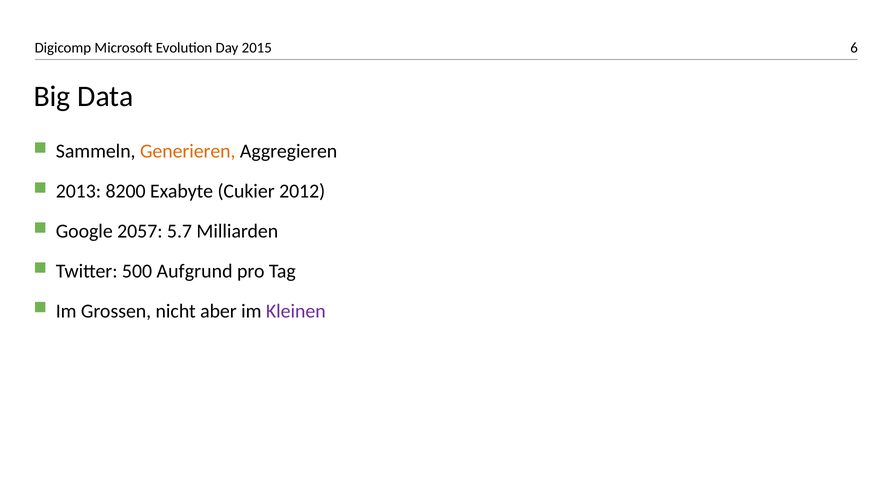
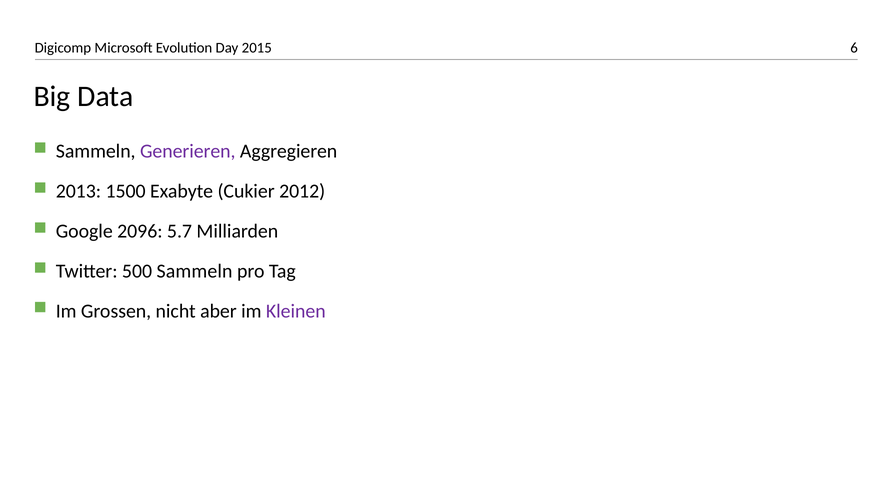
Generieren colour: orange -> purple (188, 152)
8200: 8200 -> 1500 (126, 191)
2057: 2057 -> 2096 (140, 231)
500 Aufgrund: Aufgrund -> Sammeln (195, 271)
